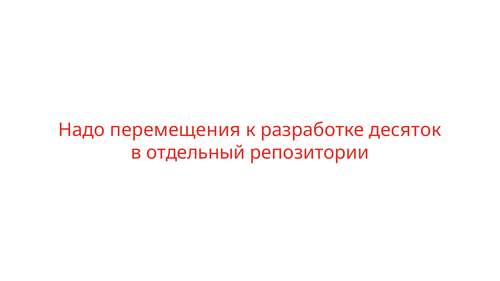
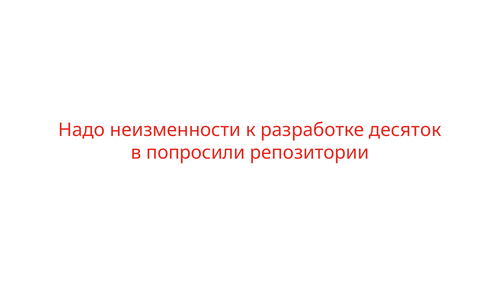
перемещения: перемещения -> неизменности (175, 130)
отдельный: отдельный -> попросили (196, 153)
